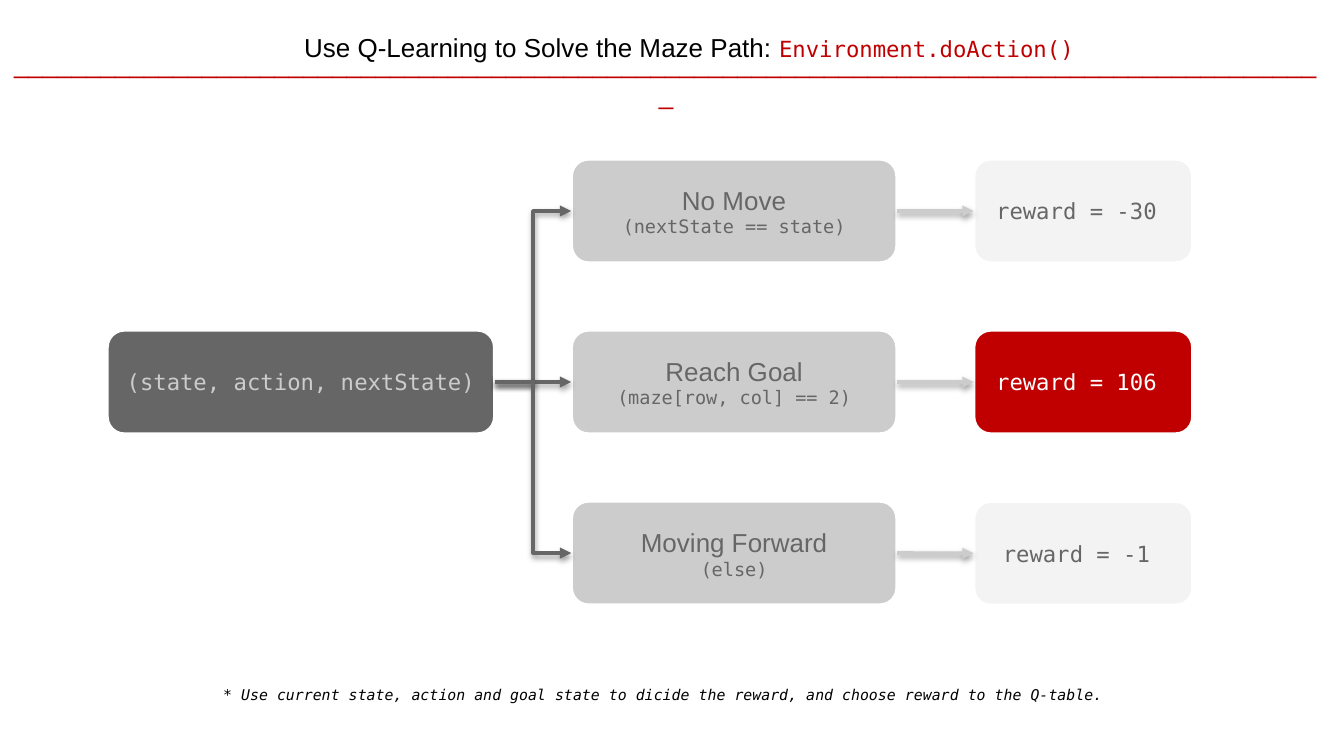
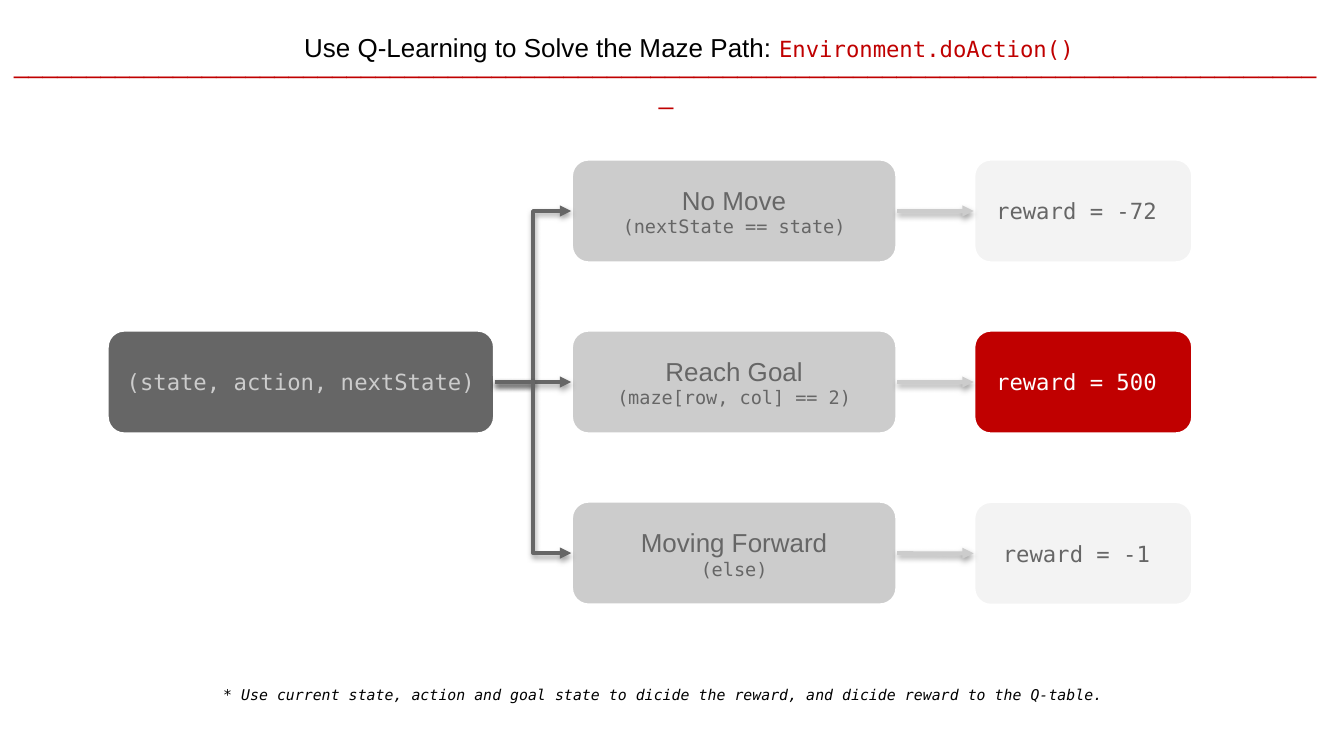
-30: -30 -> -72 (1137, 213)
106: 106 -> 500 (1137, 384)
and choose: choose -> dicide (869, 696)
